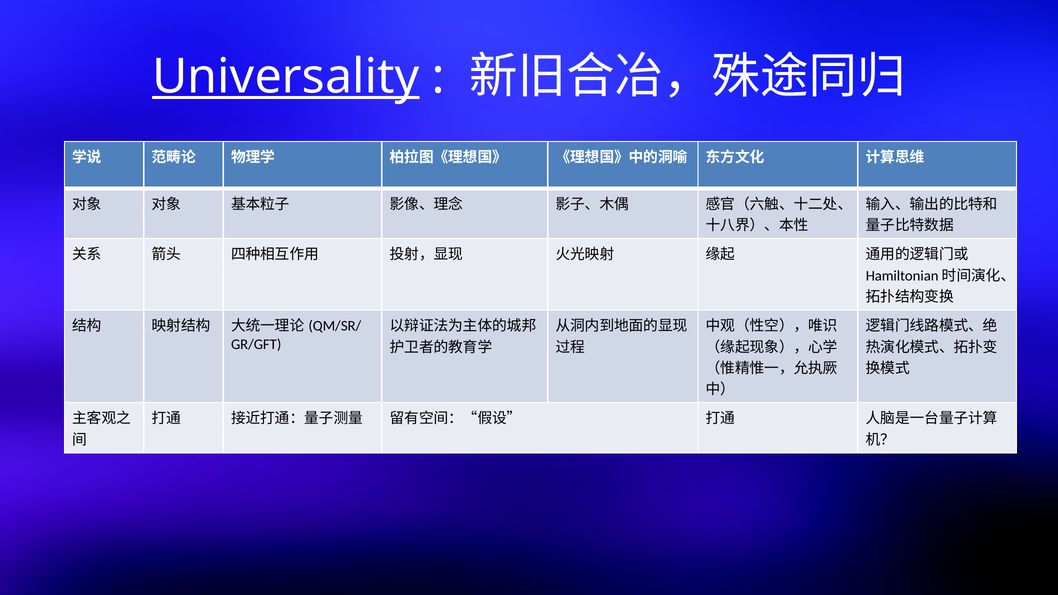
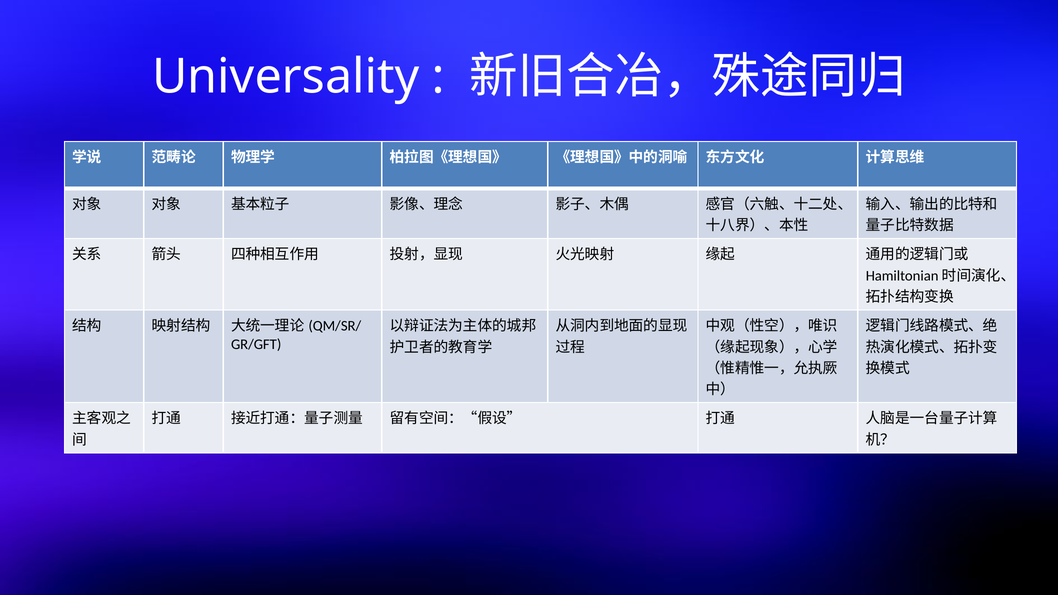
Universality underline: present -> none (286, 77)
